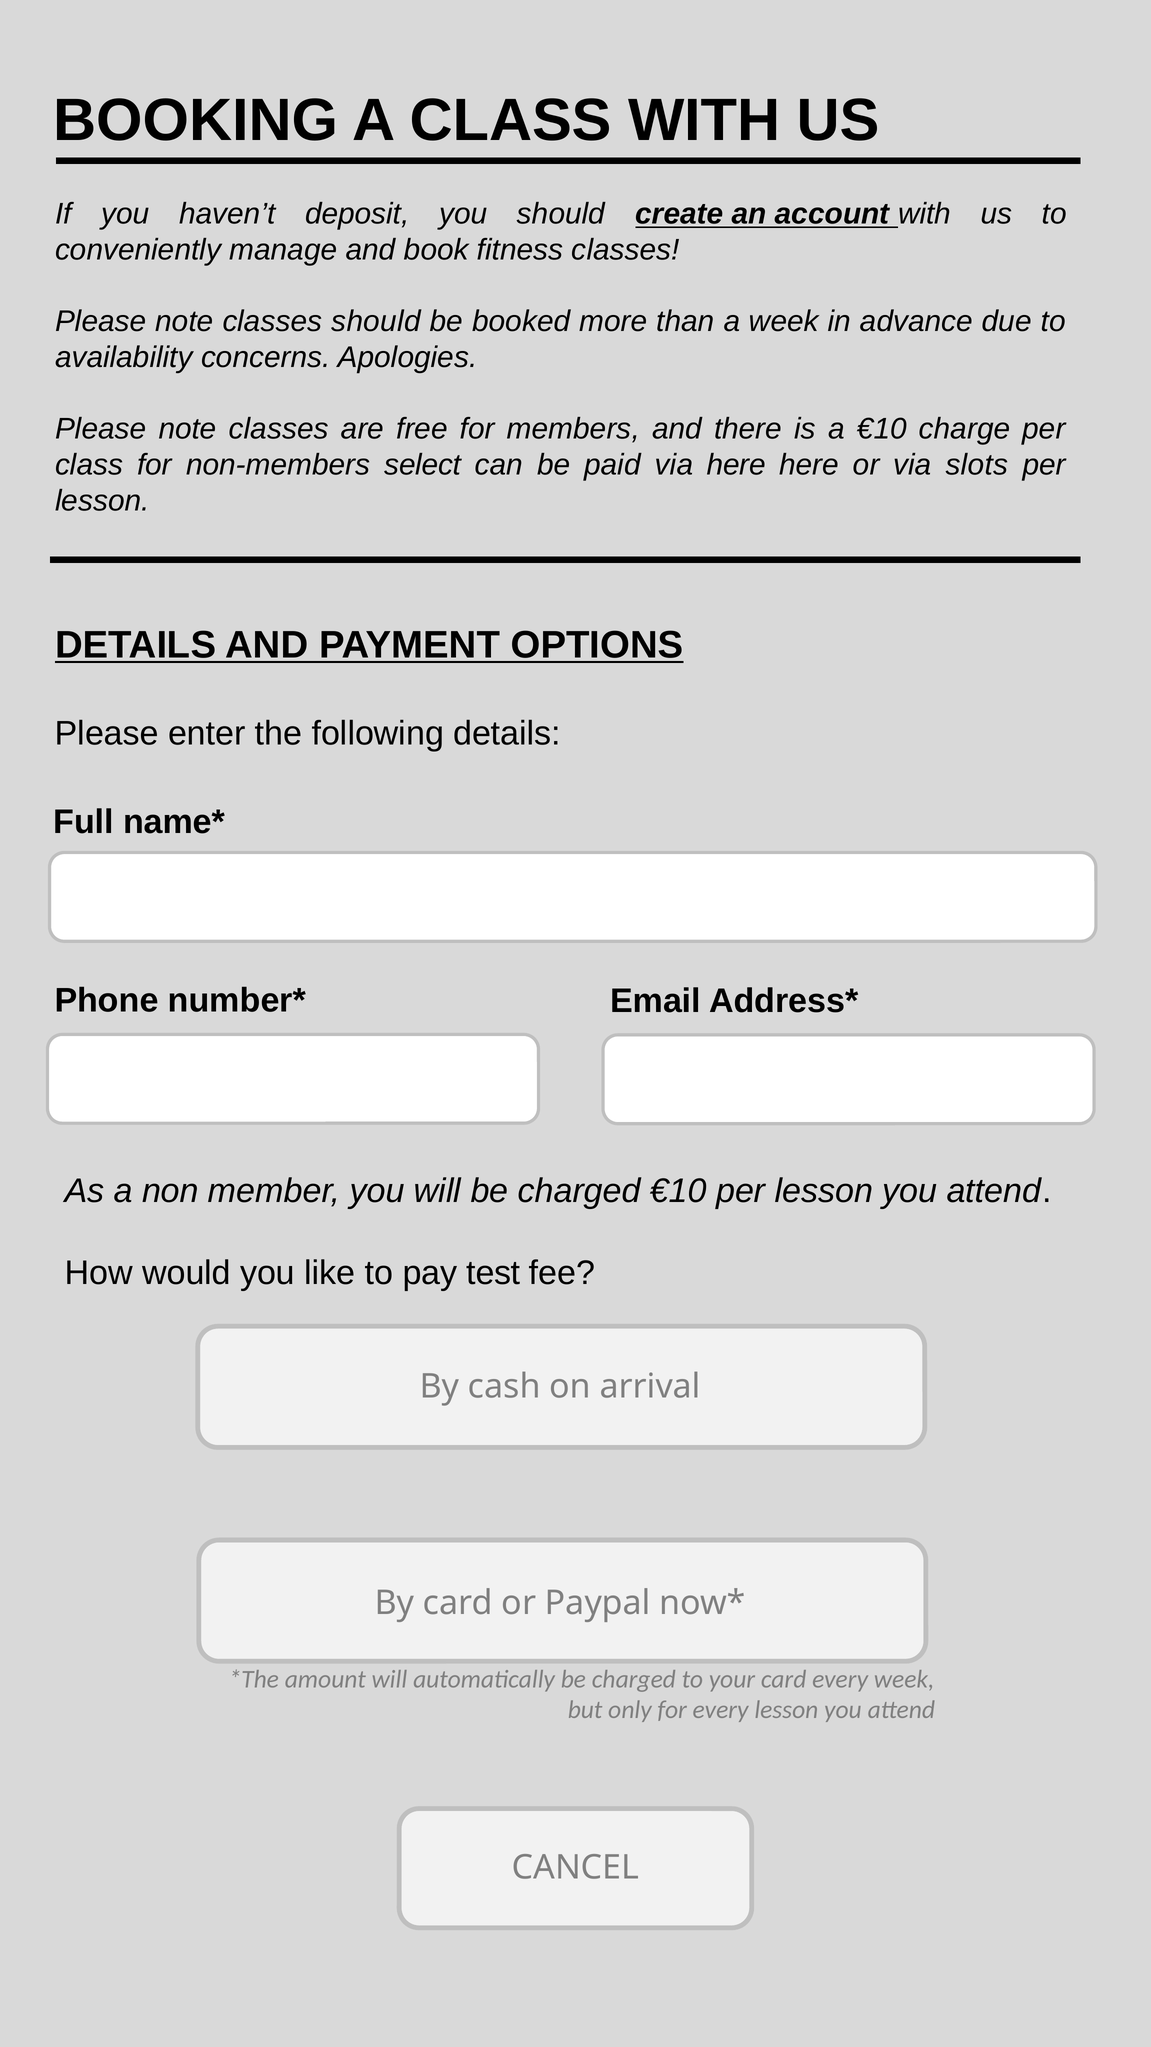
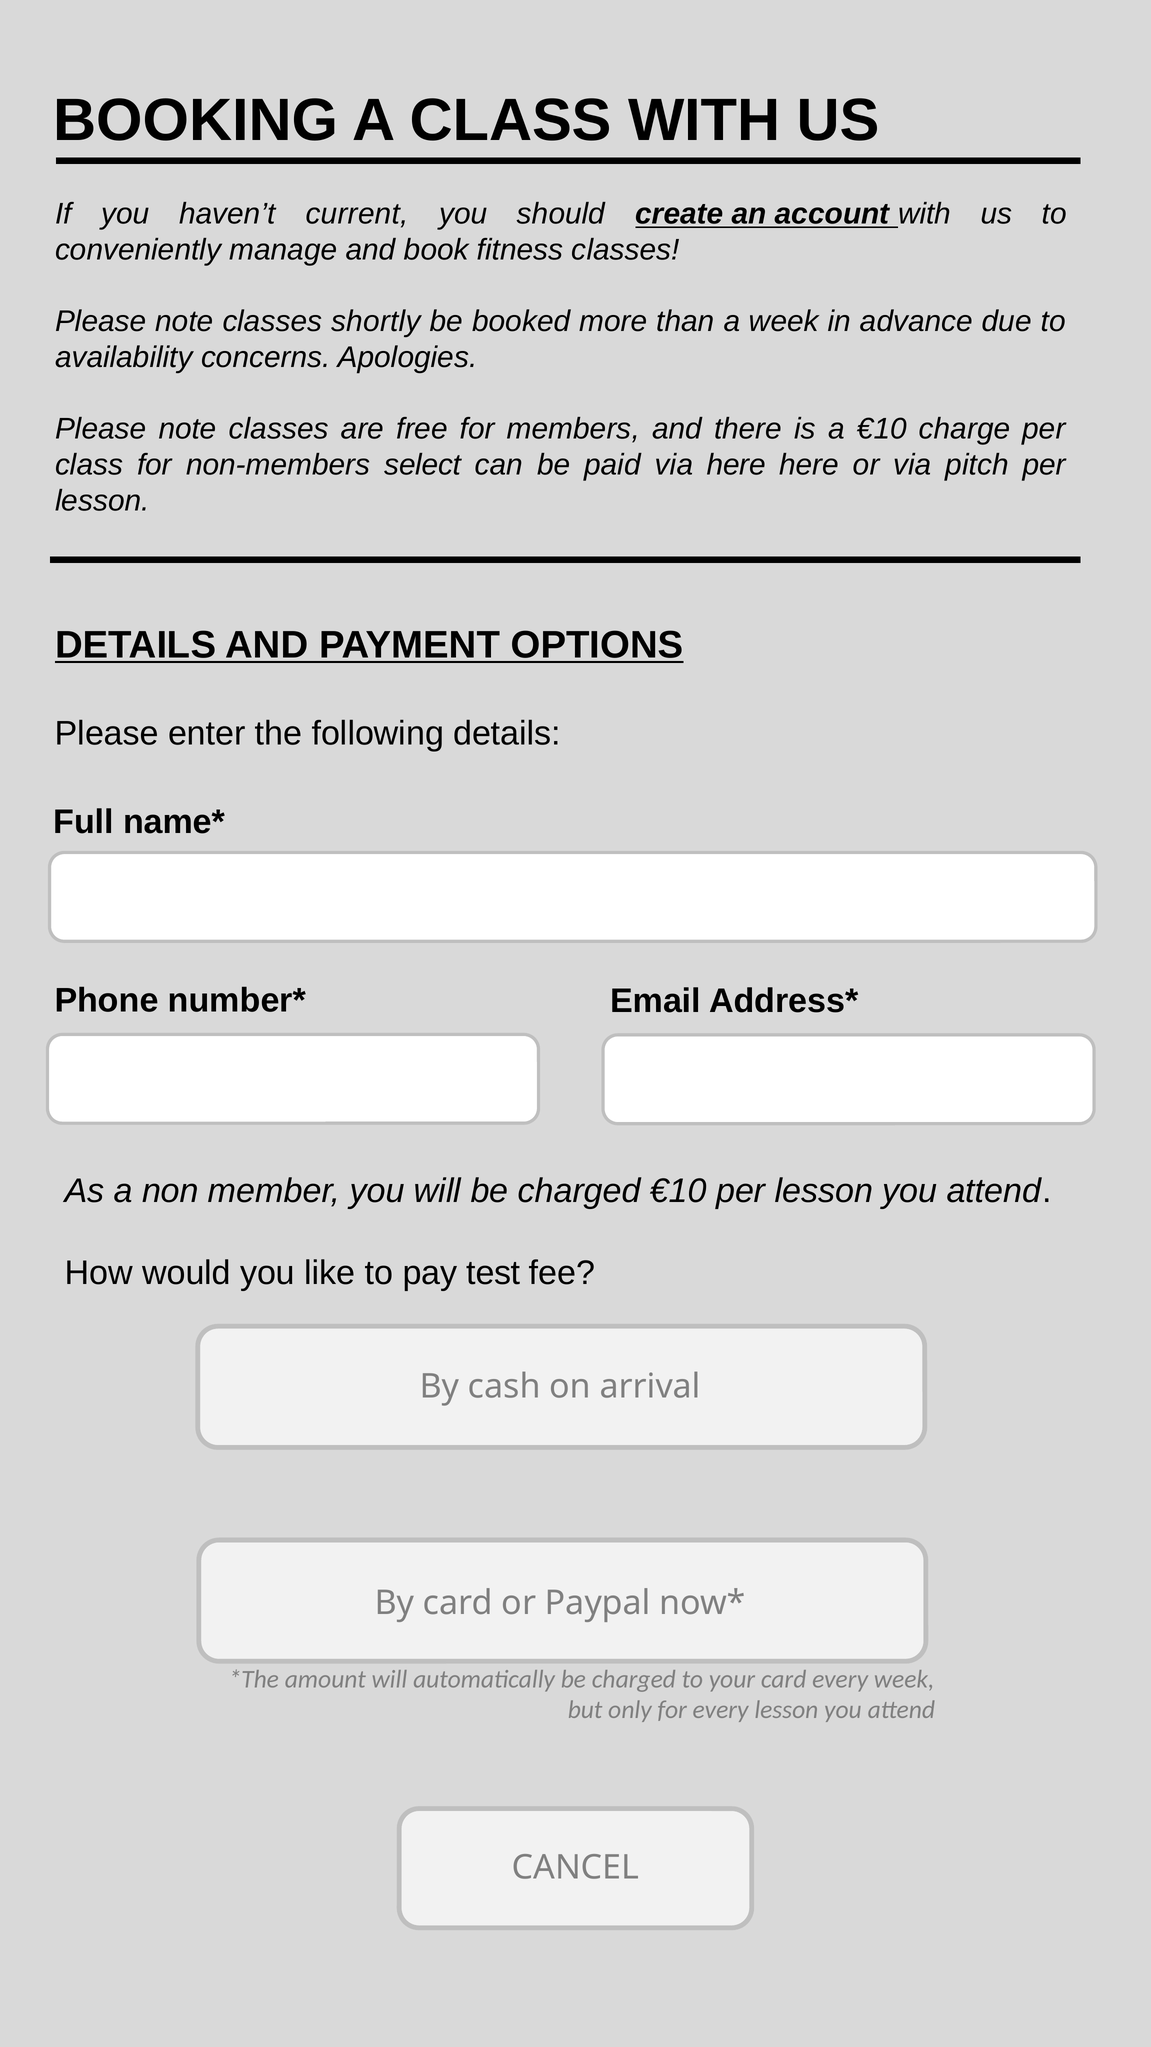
deposit: deposit -> current (357, 214)
classes should: should -> shortly (376, 321)
slots: slots -> pitch (977, 465)
